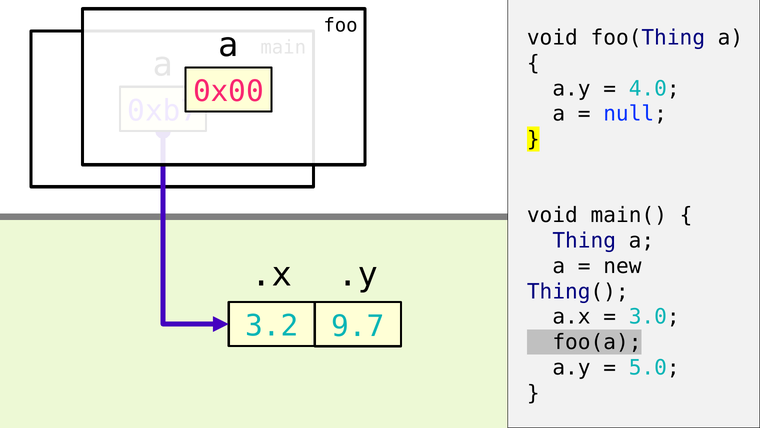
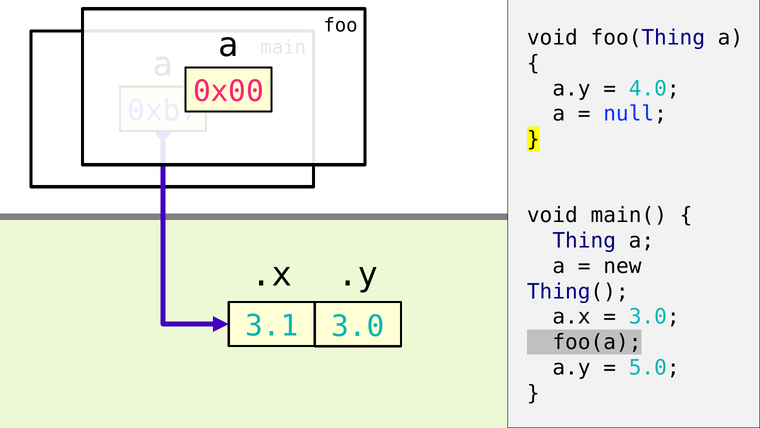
3.2: 3.2 -> 3.1 (272, 326)
9.7: 9.7 -> 3.0 (358, 326)
